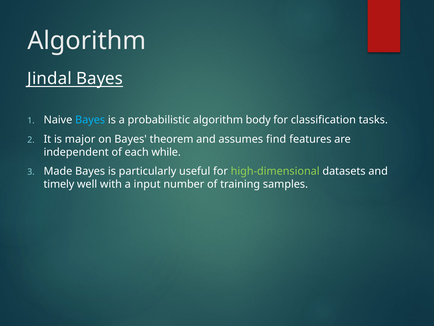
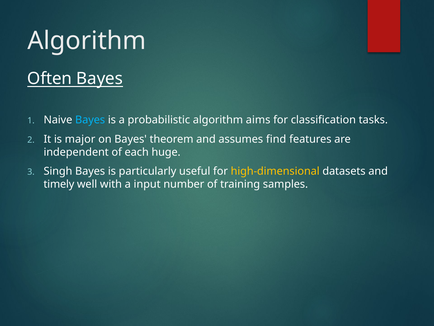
Jindal: Jindal -> Often (50, 79)
body: body -> aims (258, 120)
while: while -> huge (166, 152)
Made: Made -> Singh (58, 171)
high-dimensional colour: light green -> yellow (275, 171)
